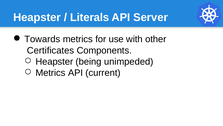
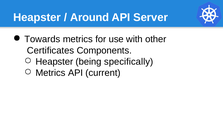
Literals: Literals -> Around (90, 17)
unimpeded: unimpeded -> specifically (129, 61)
